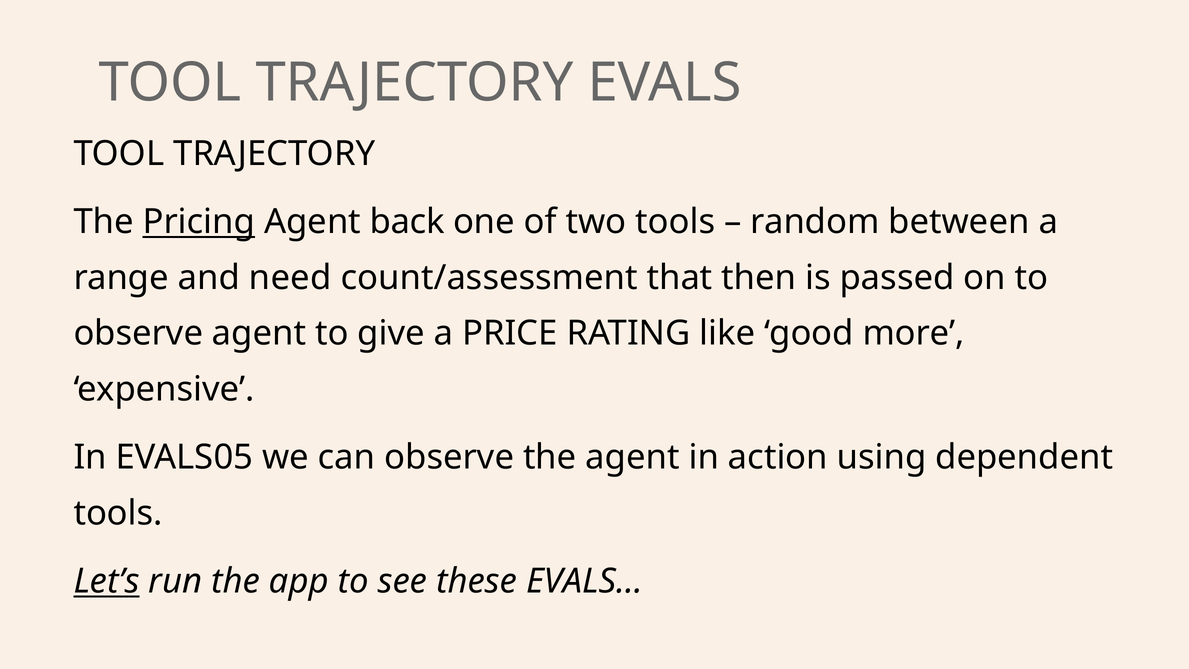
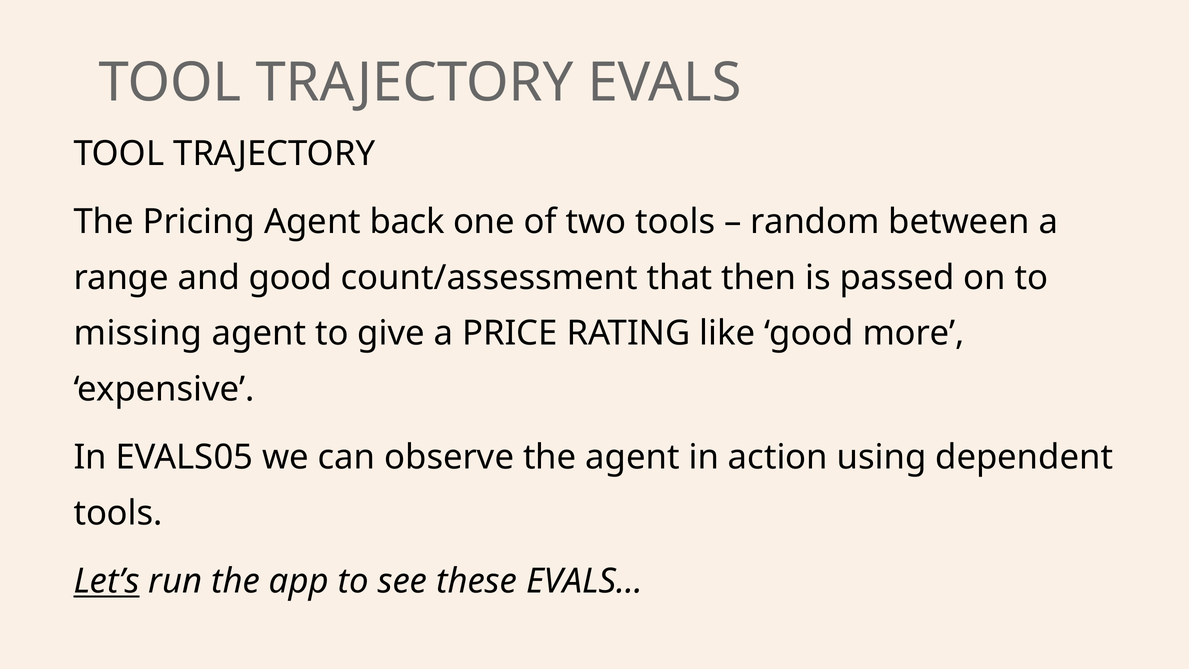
Pricing underline: present -> none (199, 222)
and need: need -> good (291, 278)
observe: observe -> missing (138, 333)
